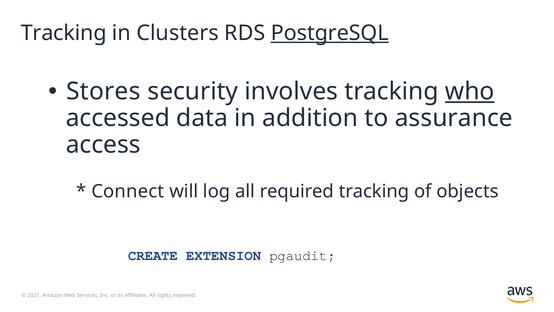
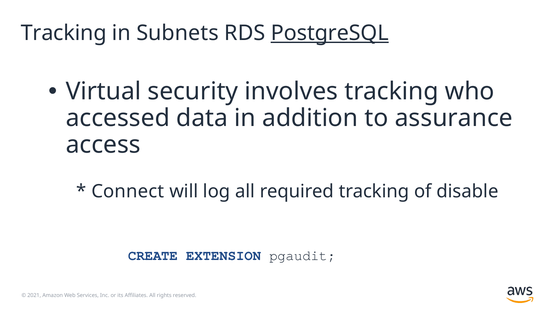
Clusters: Clusters -> Subnets (178, 33)
Stores: Stores -> Virtual (103, 91)
who underline: present -> none (470, 91)
objects: objects -> disable (467, 191)
